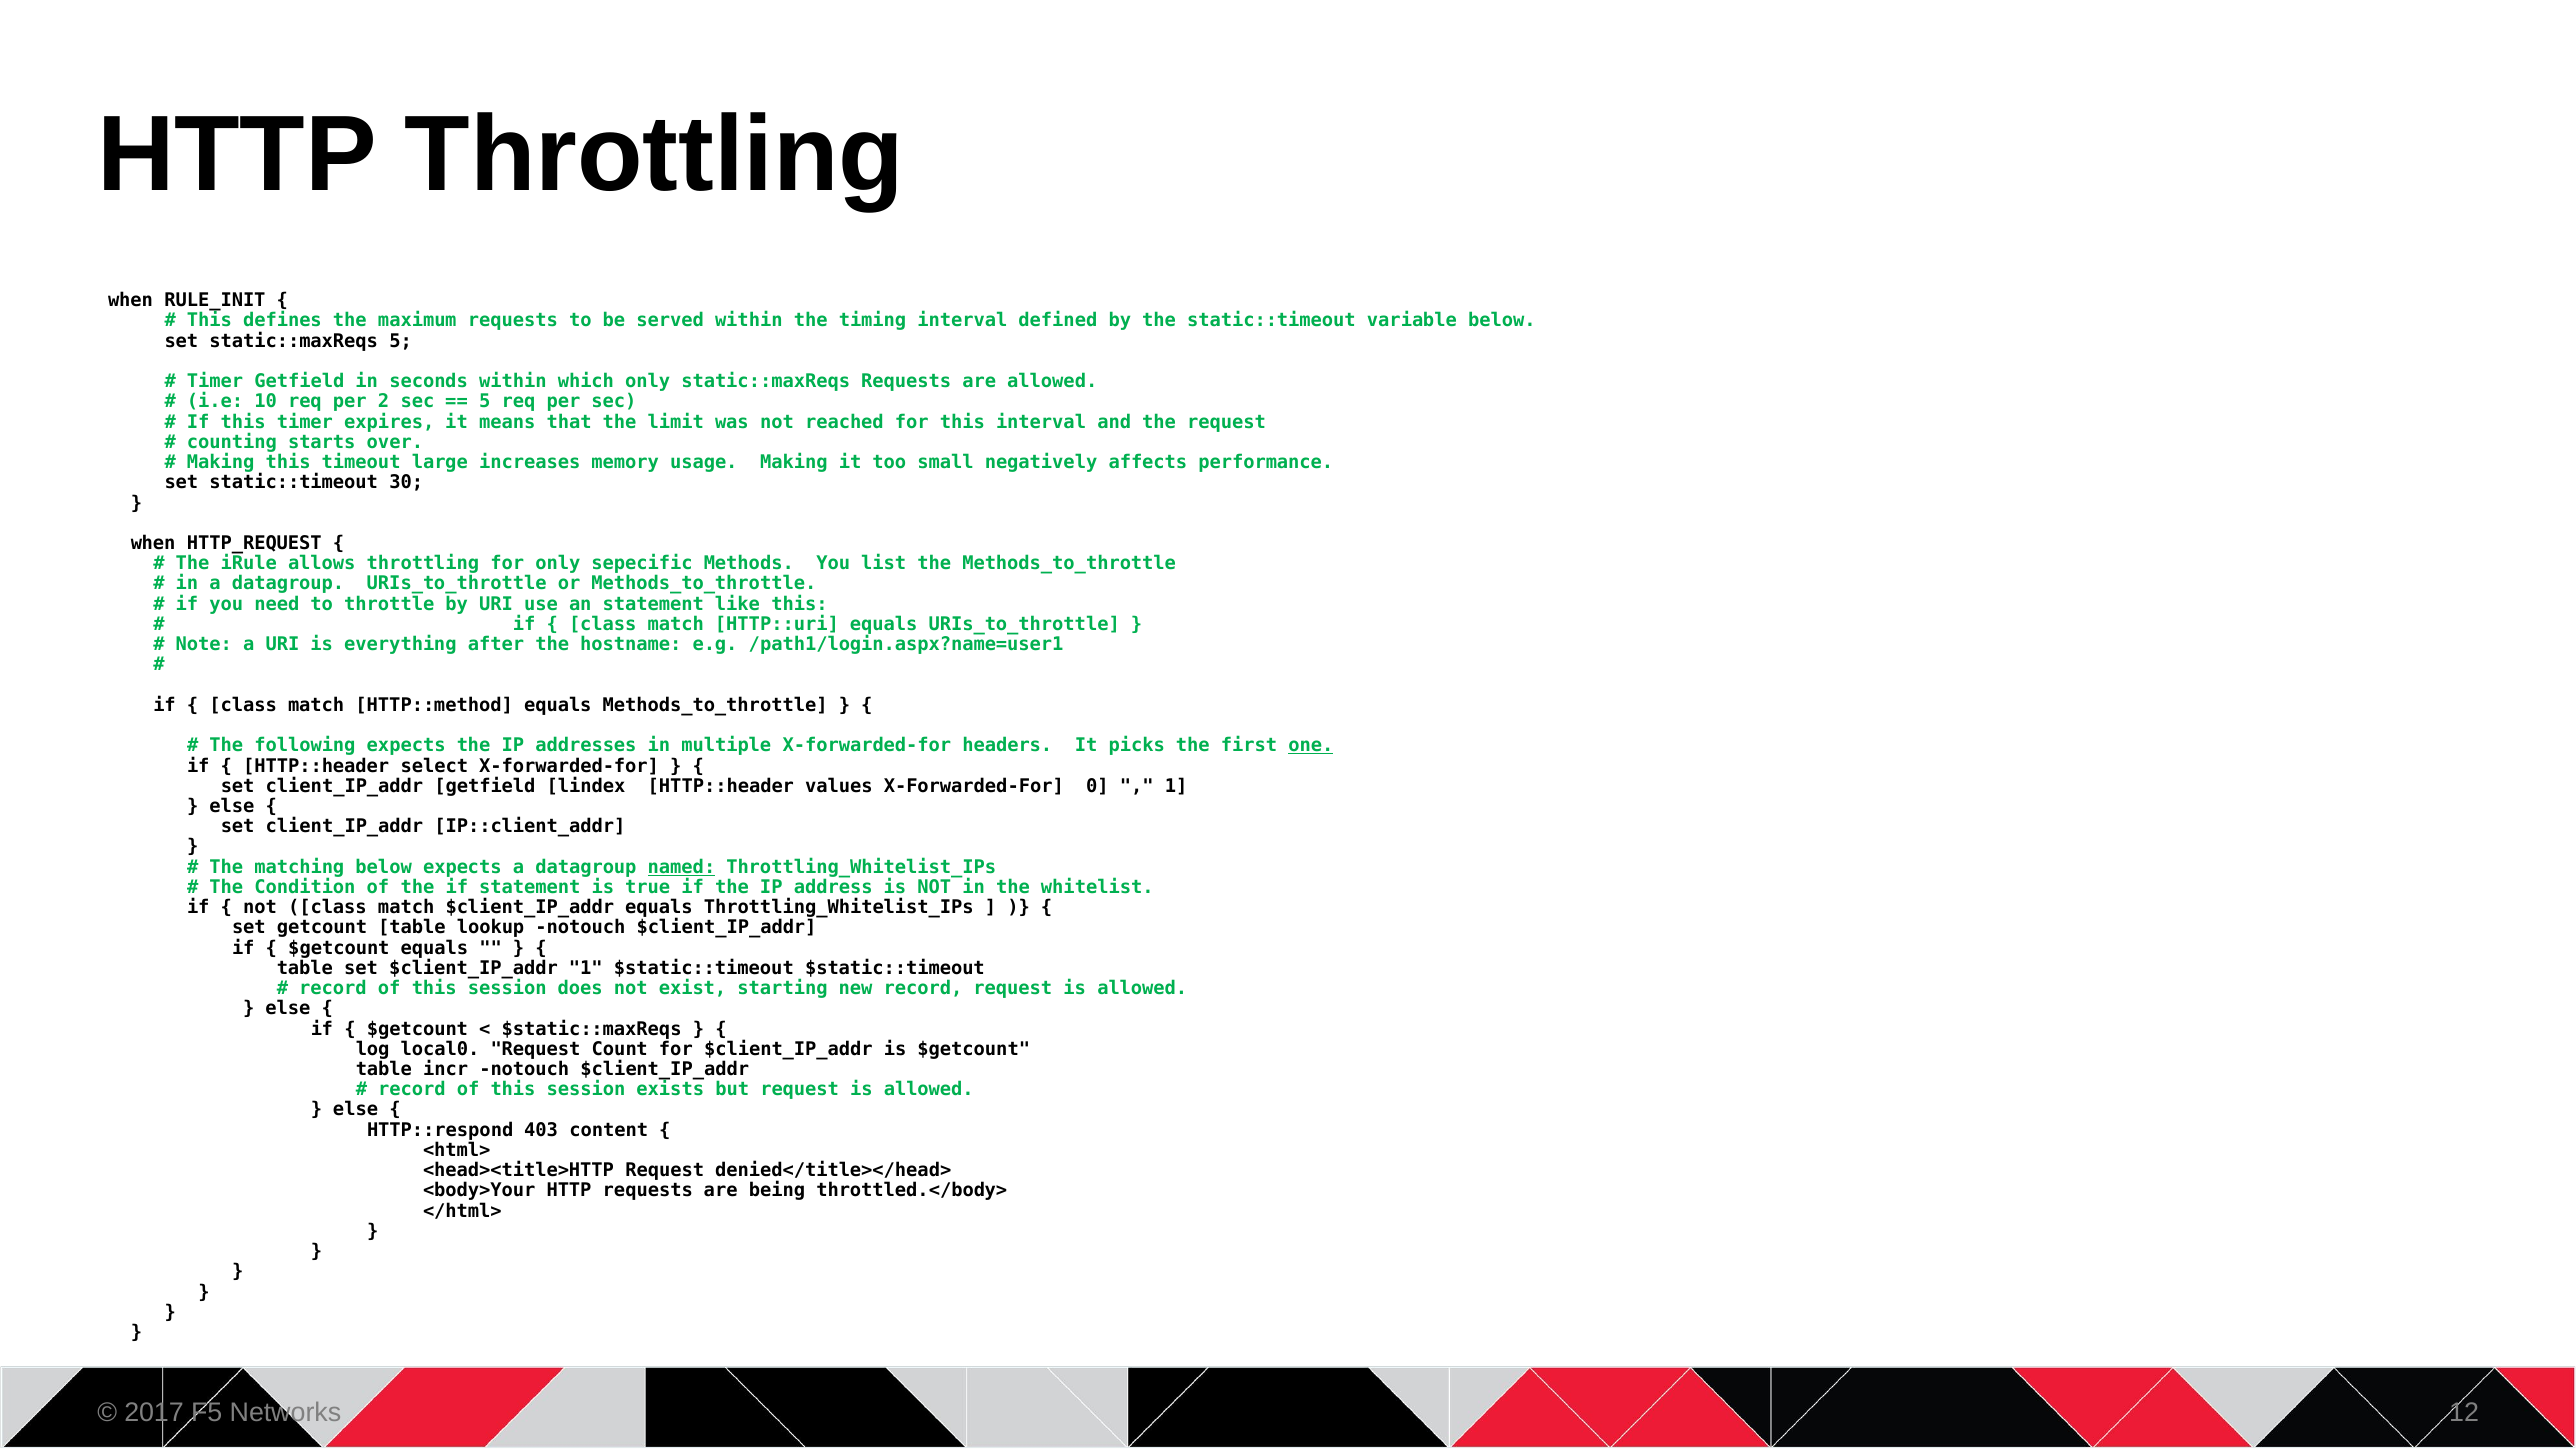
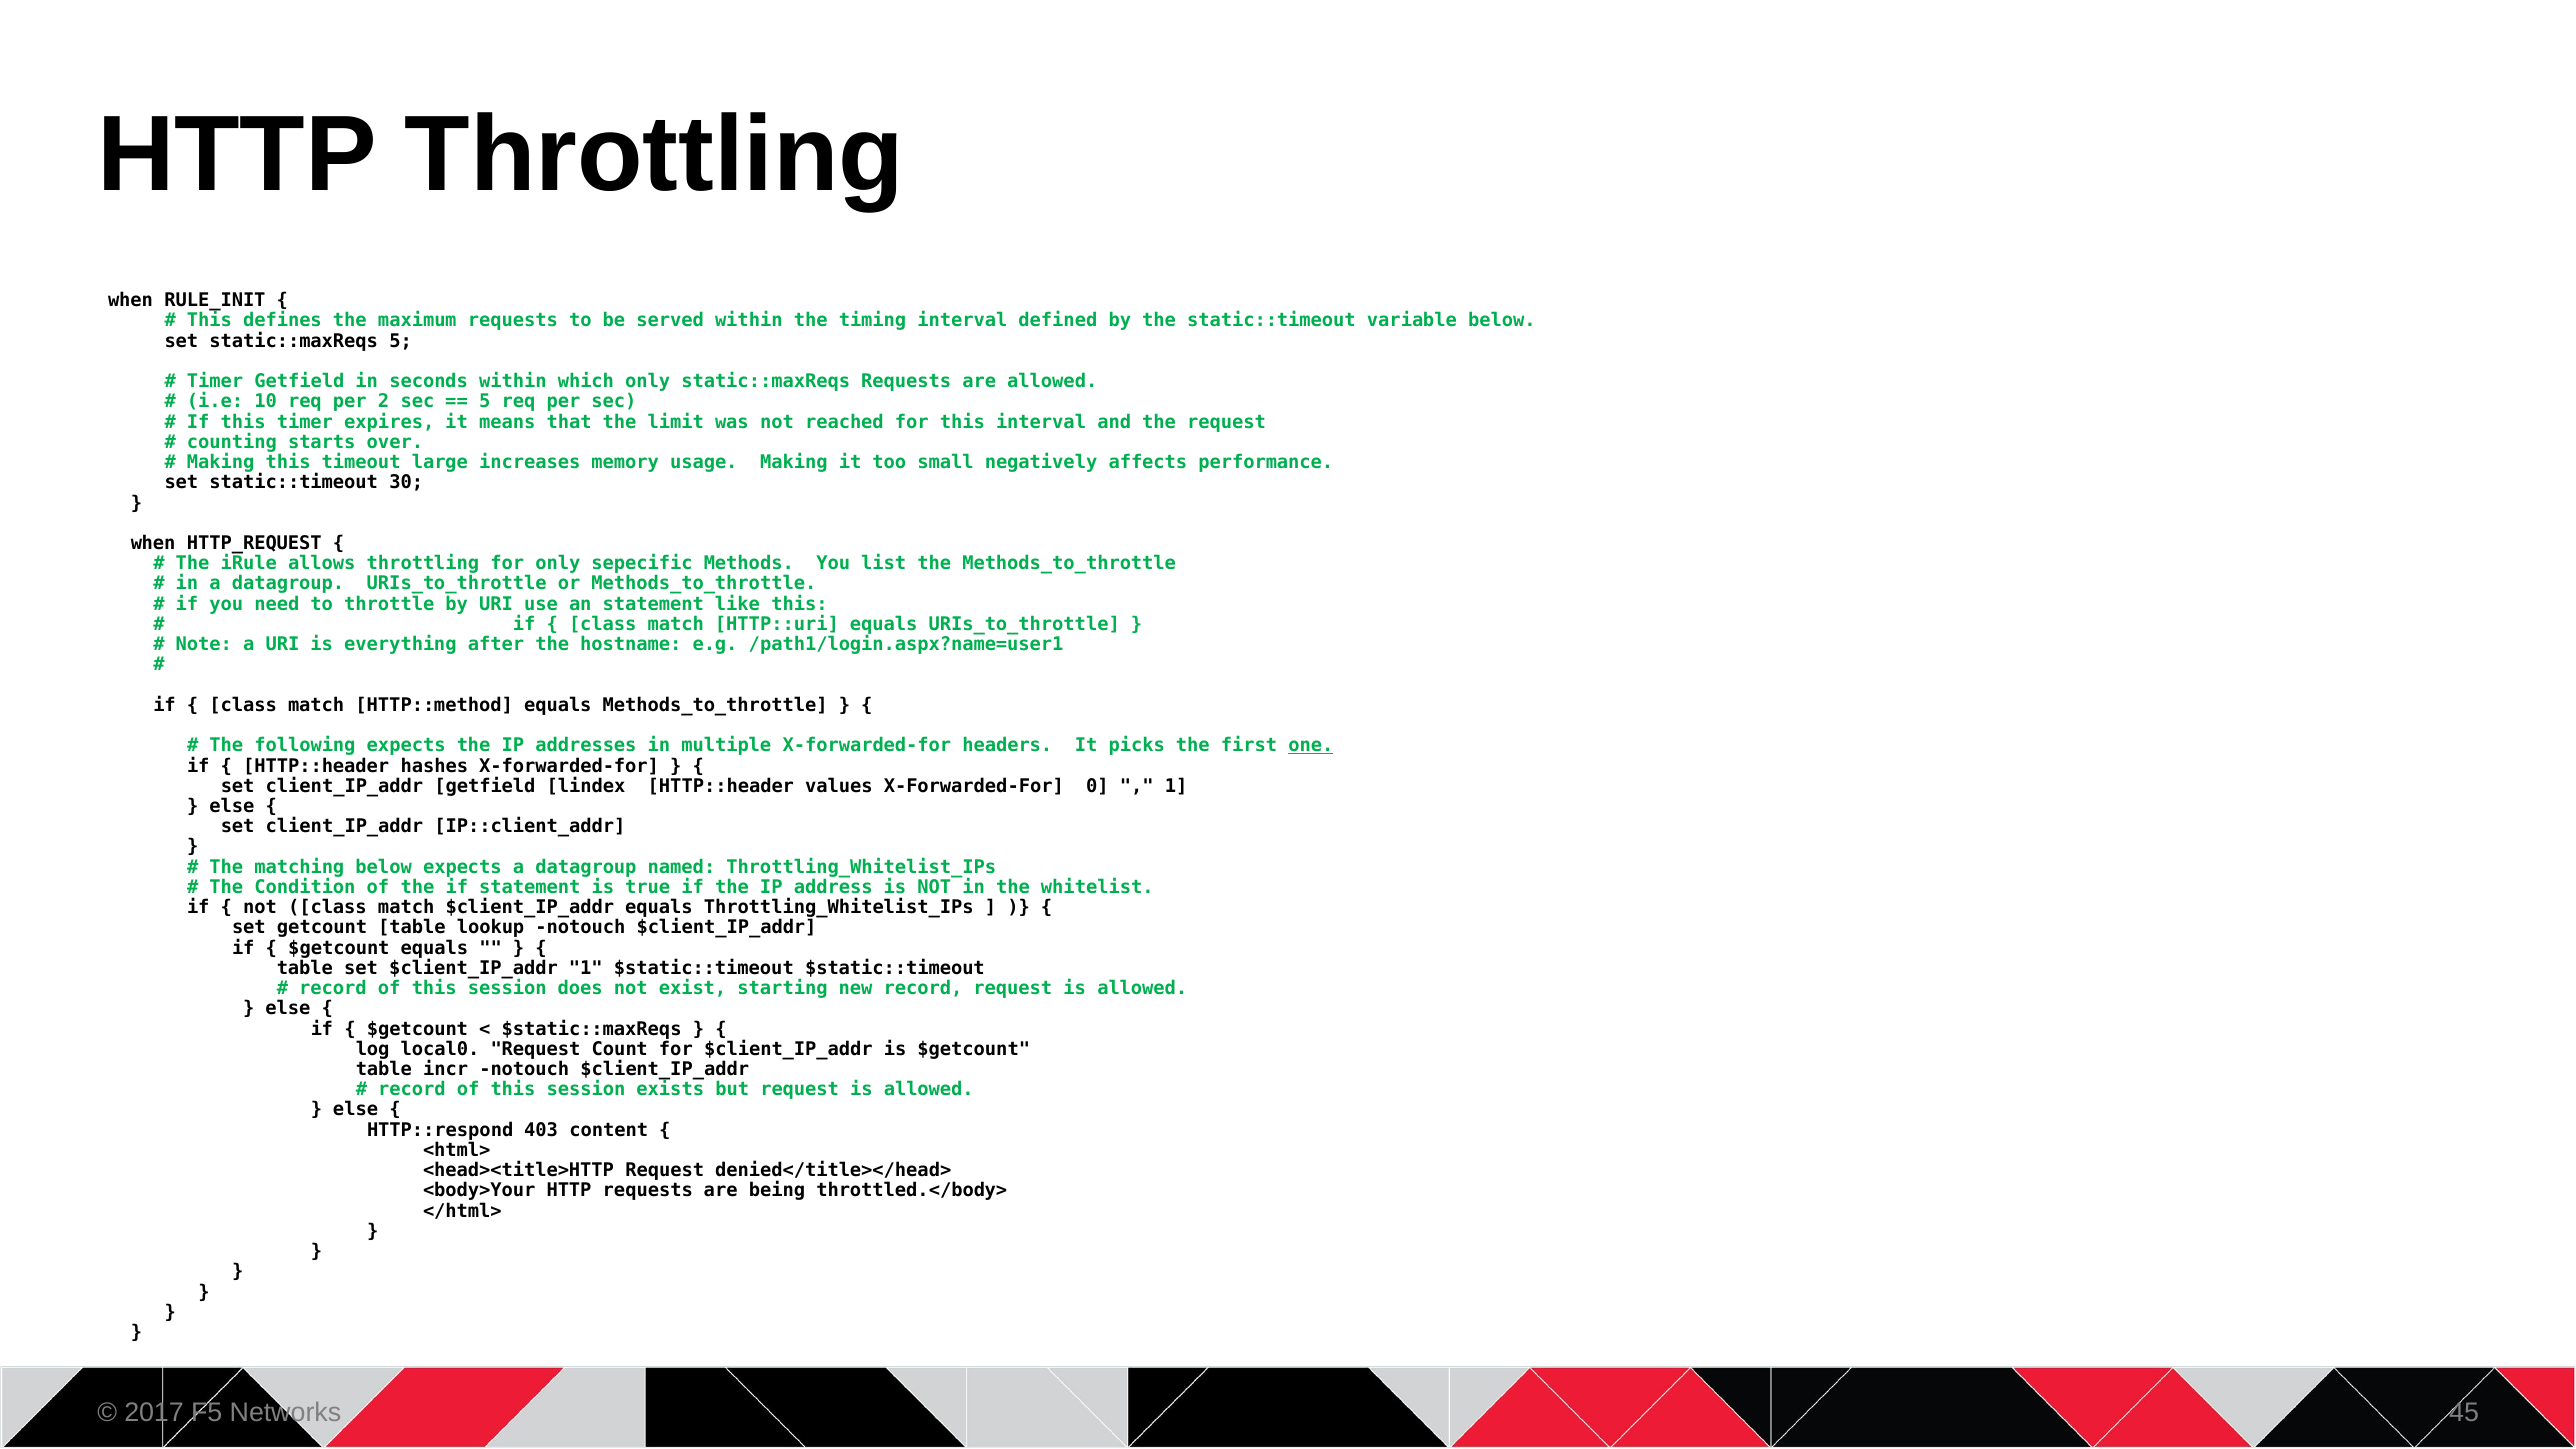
select: select -> hashes (434, 766)
named underline: present -> none (681, 867)
12: 12 -> 45 (2464, 1412)
